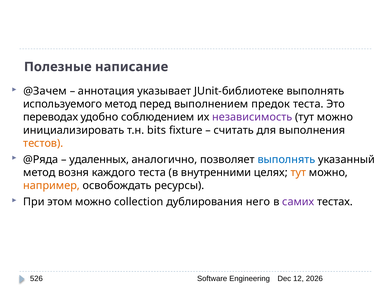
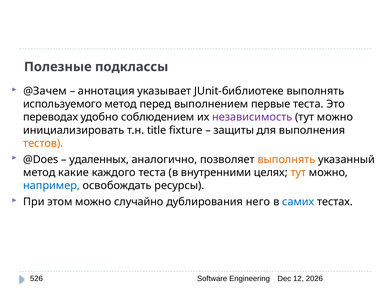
написание: написание -> подклассы (132, 67)
предок: предок -> первые (271, 104)
bits: bits -> title (157, 130)
считать: считать -> защиты (234, 130)
@Ряда: @Ряда -> @Does (41, 160)
выполнять colour: blue -> orange (286, 160)
возня: возня -> какие (74, 173)
например colour: orange -> blue (52, 186)
collection: collection -> случайно (139, 202)
самих colour: purple -> blue (298, 202)
